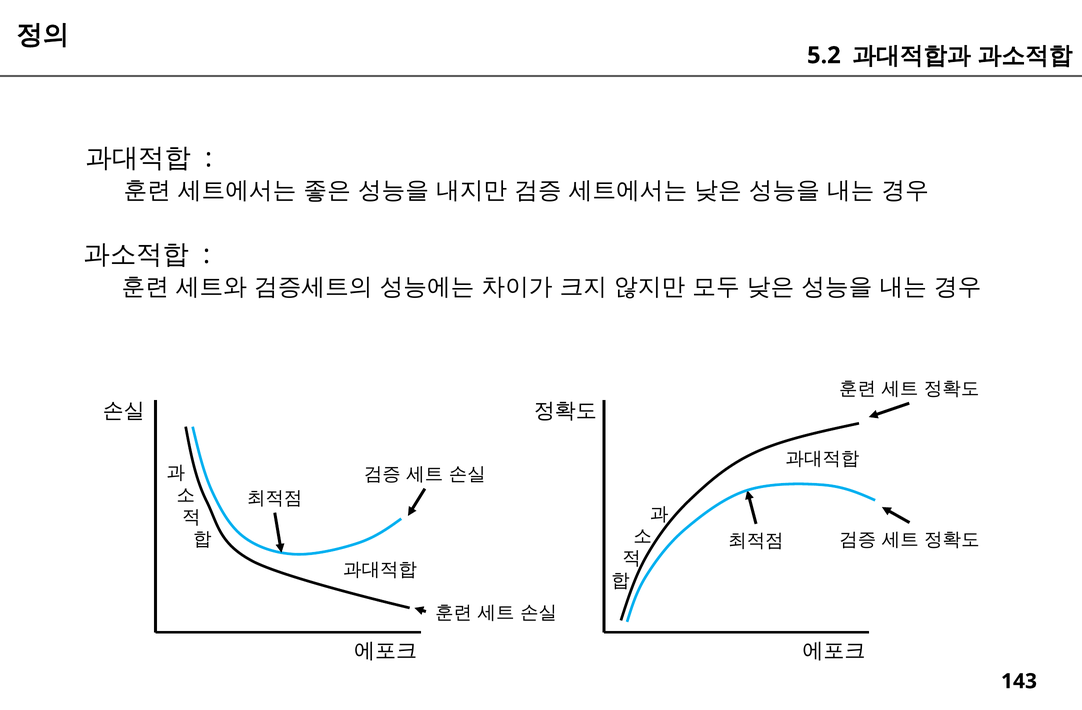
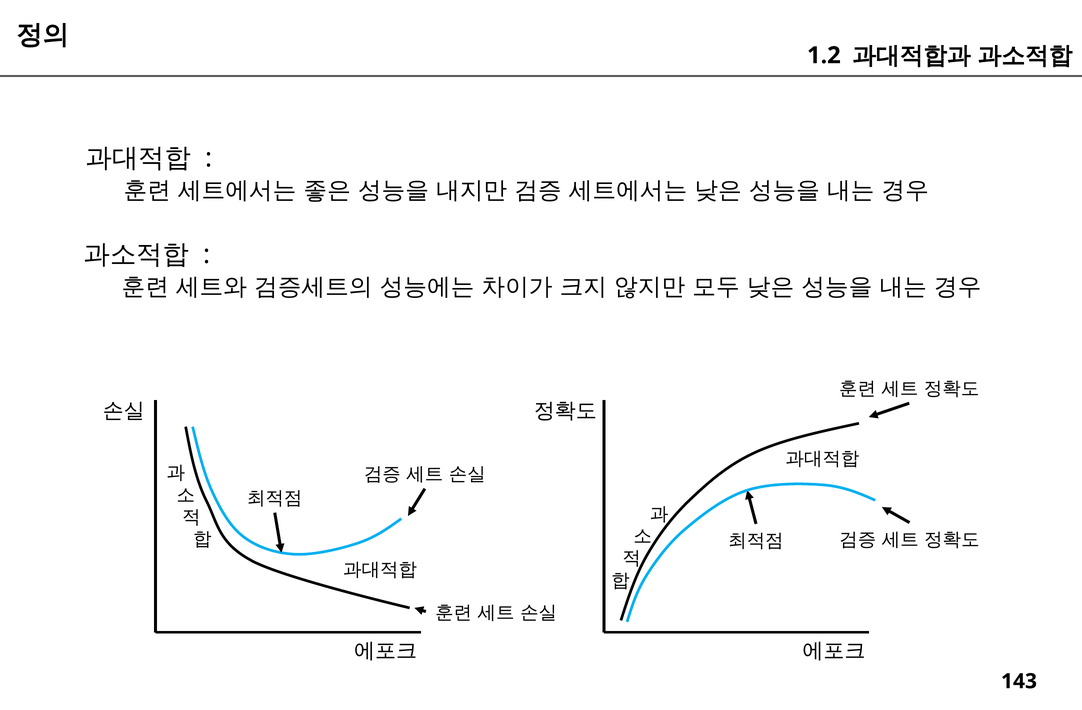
5.2: 5.2 -> 1.2 (824, 55)
